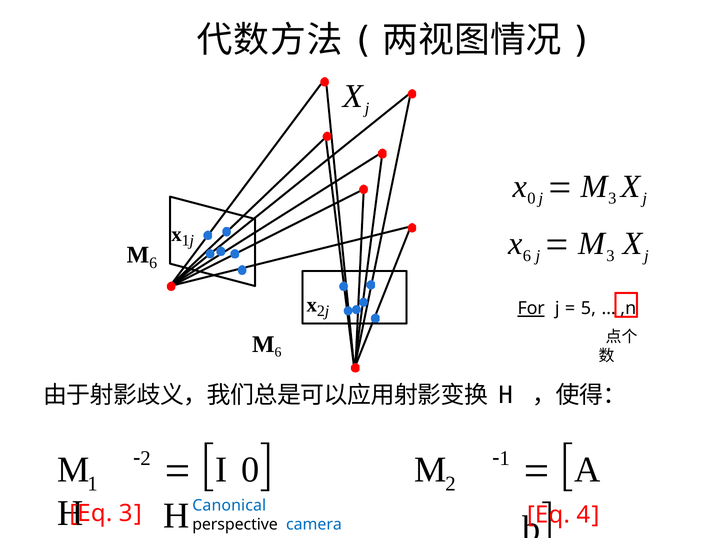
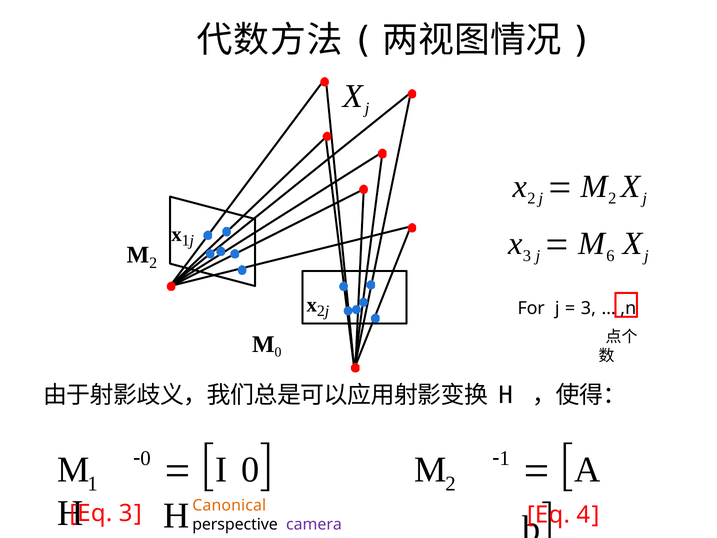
0: 0 -> 2 (531, 198)
3: 3 -> 2 (612, 198)
6: 6 -> 3 (527, 255)
3: 3 -> 6 (610, 255)
6: 6 -> 2 (153, 263)
For underline: present -> none (531, 308)
5: 5 -> 3 (588, 308)
6: 6 -> 0 (278, 352)
2: 2 -> 0 (145, 458)
Canonical colour: blue -> orange (229, 505)
camera colour: blue -> purple (314, 524)
